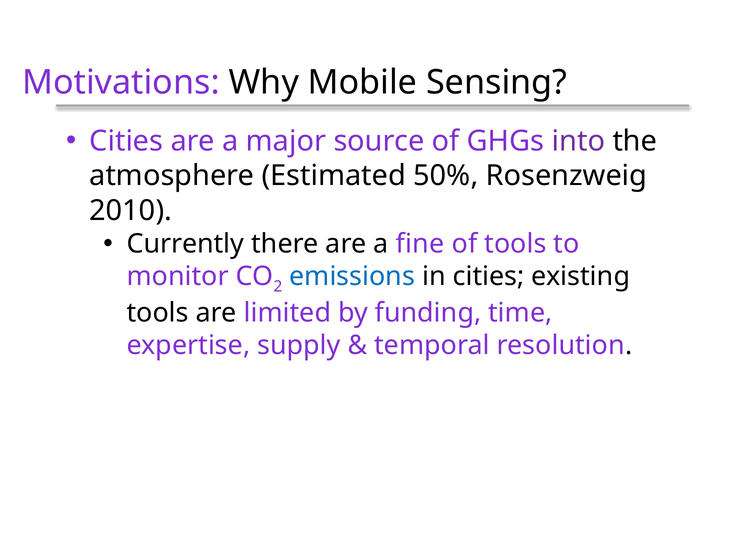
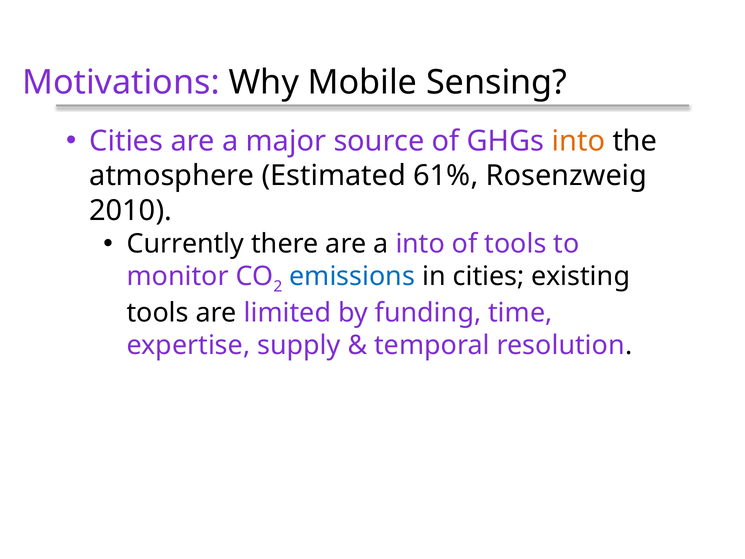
into colour: purple -> orange (578, 141)
50%: 50% -> 61% (446, 176)
a fine: fine -> into (420, 244)
